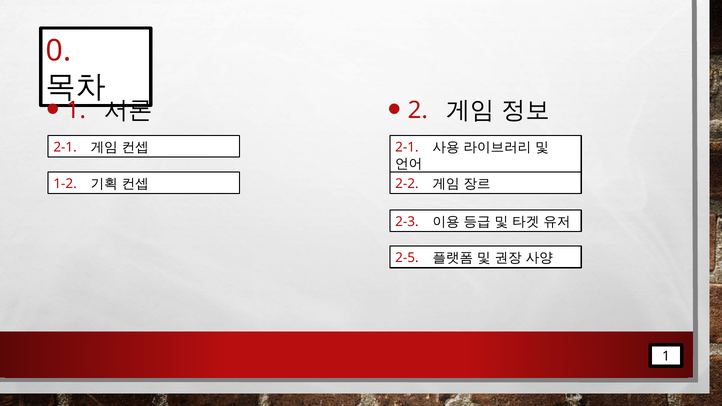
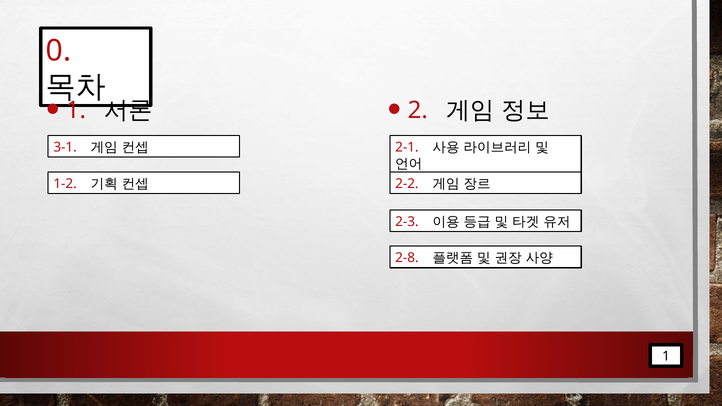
2-1: 2-1 -> 3-1 (65, 147)
2-5: 2-5 -> 2-8 (407, 258)
